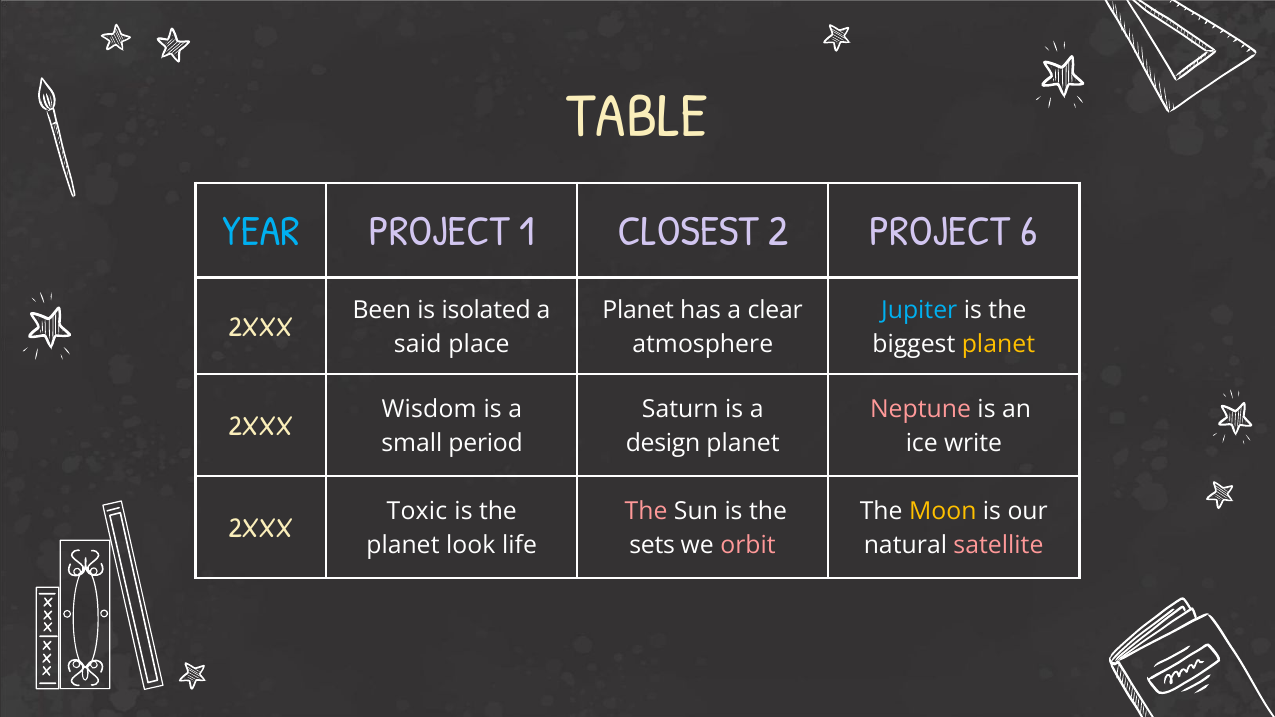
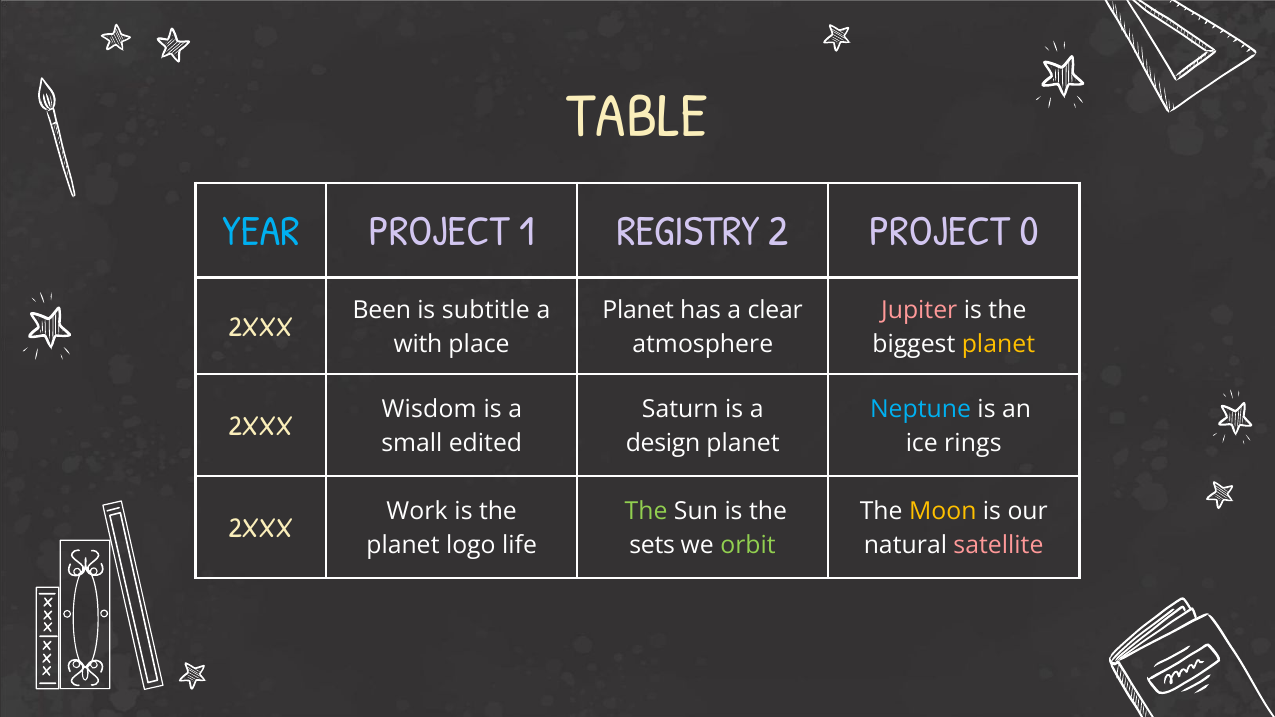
CLOSEST: CLOSEST -> REGISTRY (688, 232)
6: 6 -> 0 (1029, 232)
isolated: isolated -> subtitle (486, 310)
Jupiter colour: light blue -> pink (919, 310)
said: said -> with (418, 344)
Neptune colour: pink -> light blue (921, 410)
period: period -> edited (485, 443)
write: write -> rings (973, 443)
Toxic: Toxic -> Work (417, 512)
The colour: pink -> light green (646, 512)
look: look -> logo (471, 545)
orbit colour: pink -> light green (748, 545)
